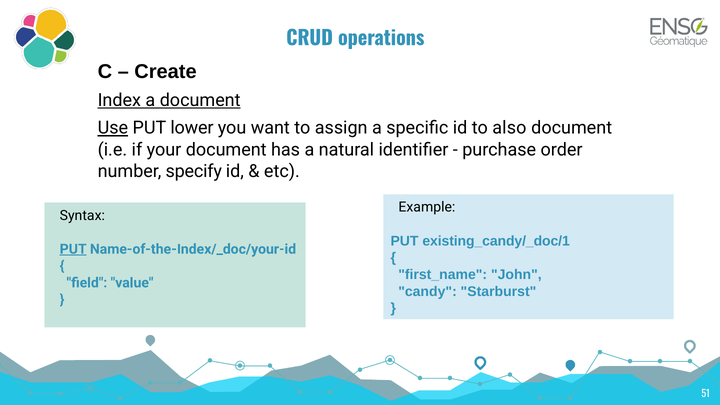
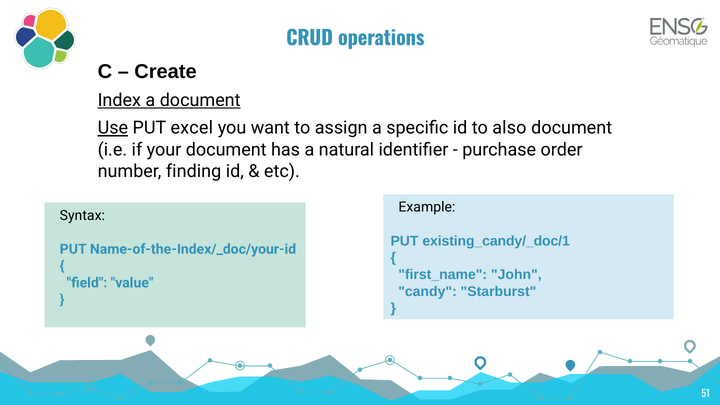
lower: lower -> excel (192, 128)
specify: specify -> finding (194, 171)
PUT underline: present -> none (73, 249)
